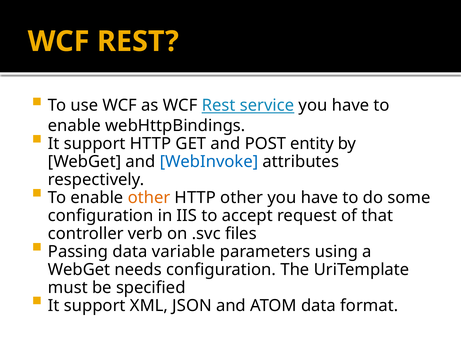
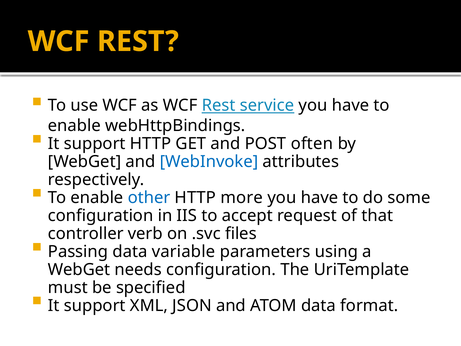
entity: entity -> often (312, 144)
other colour: orange -> blue (149, 198)
HTTP other: other -> more (242, 198)
